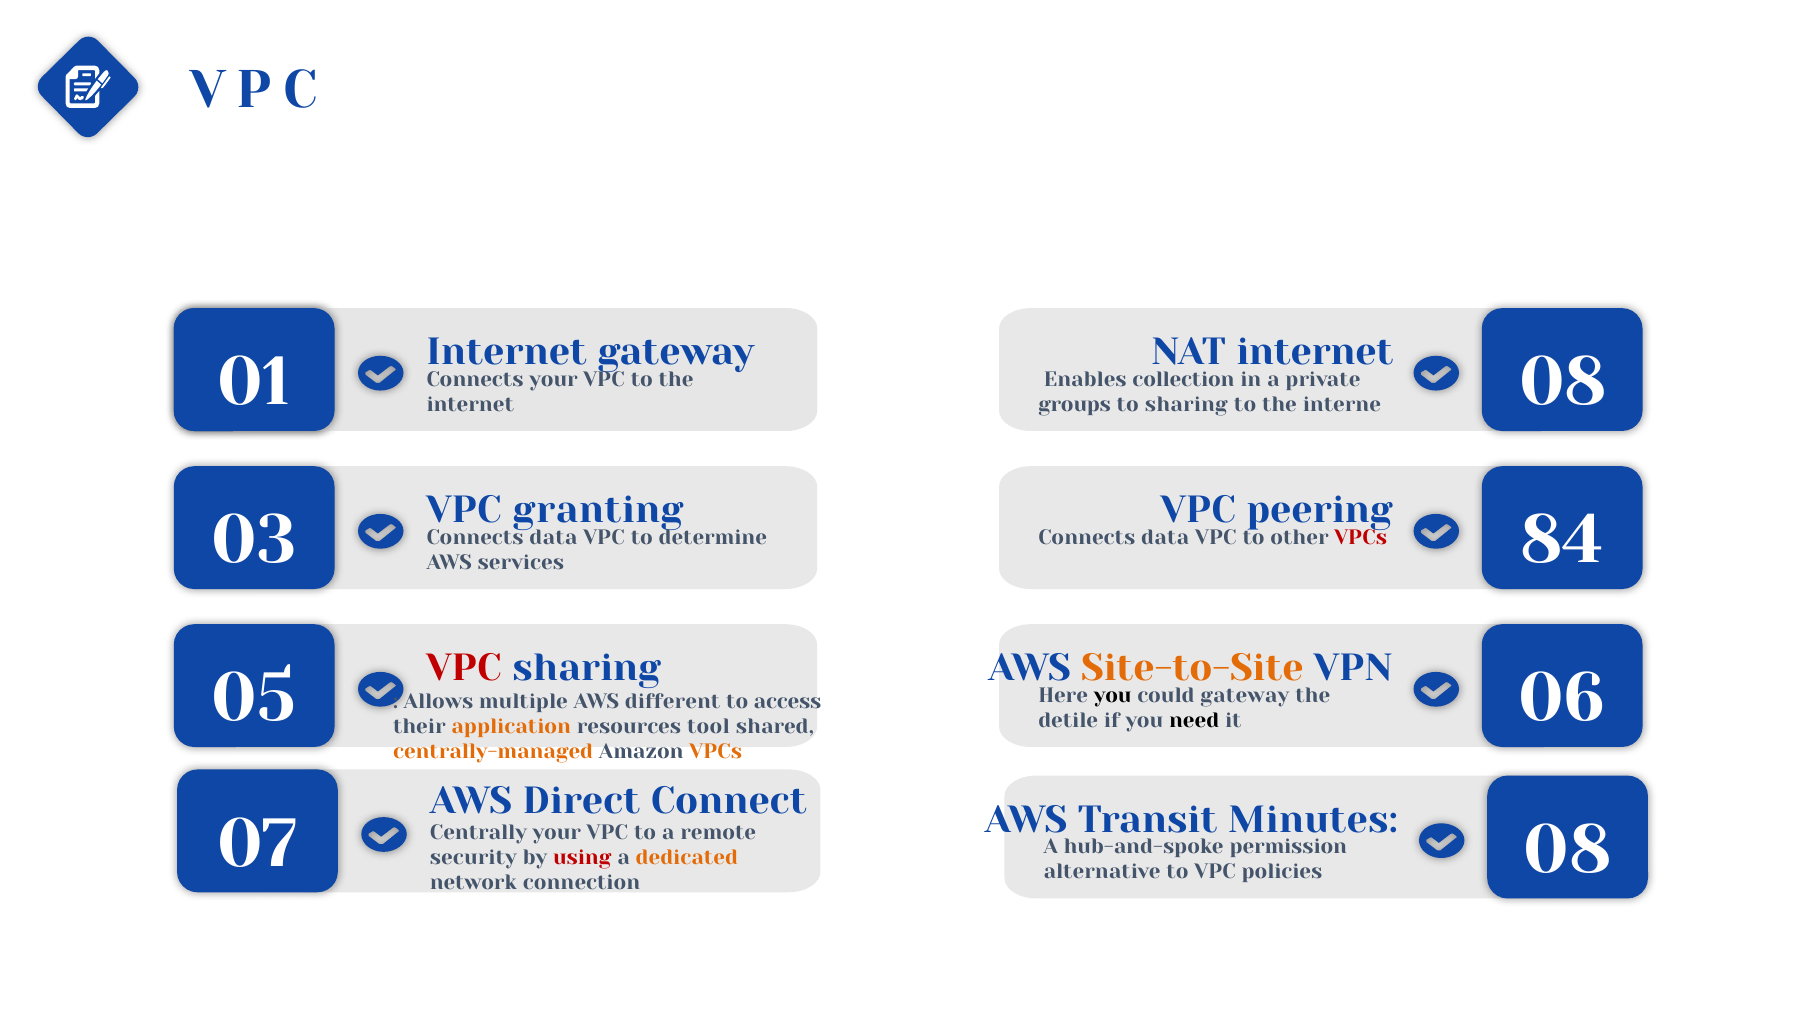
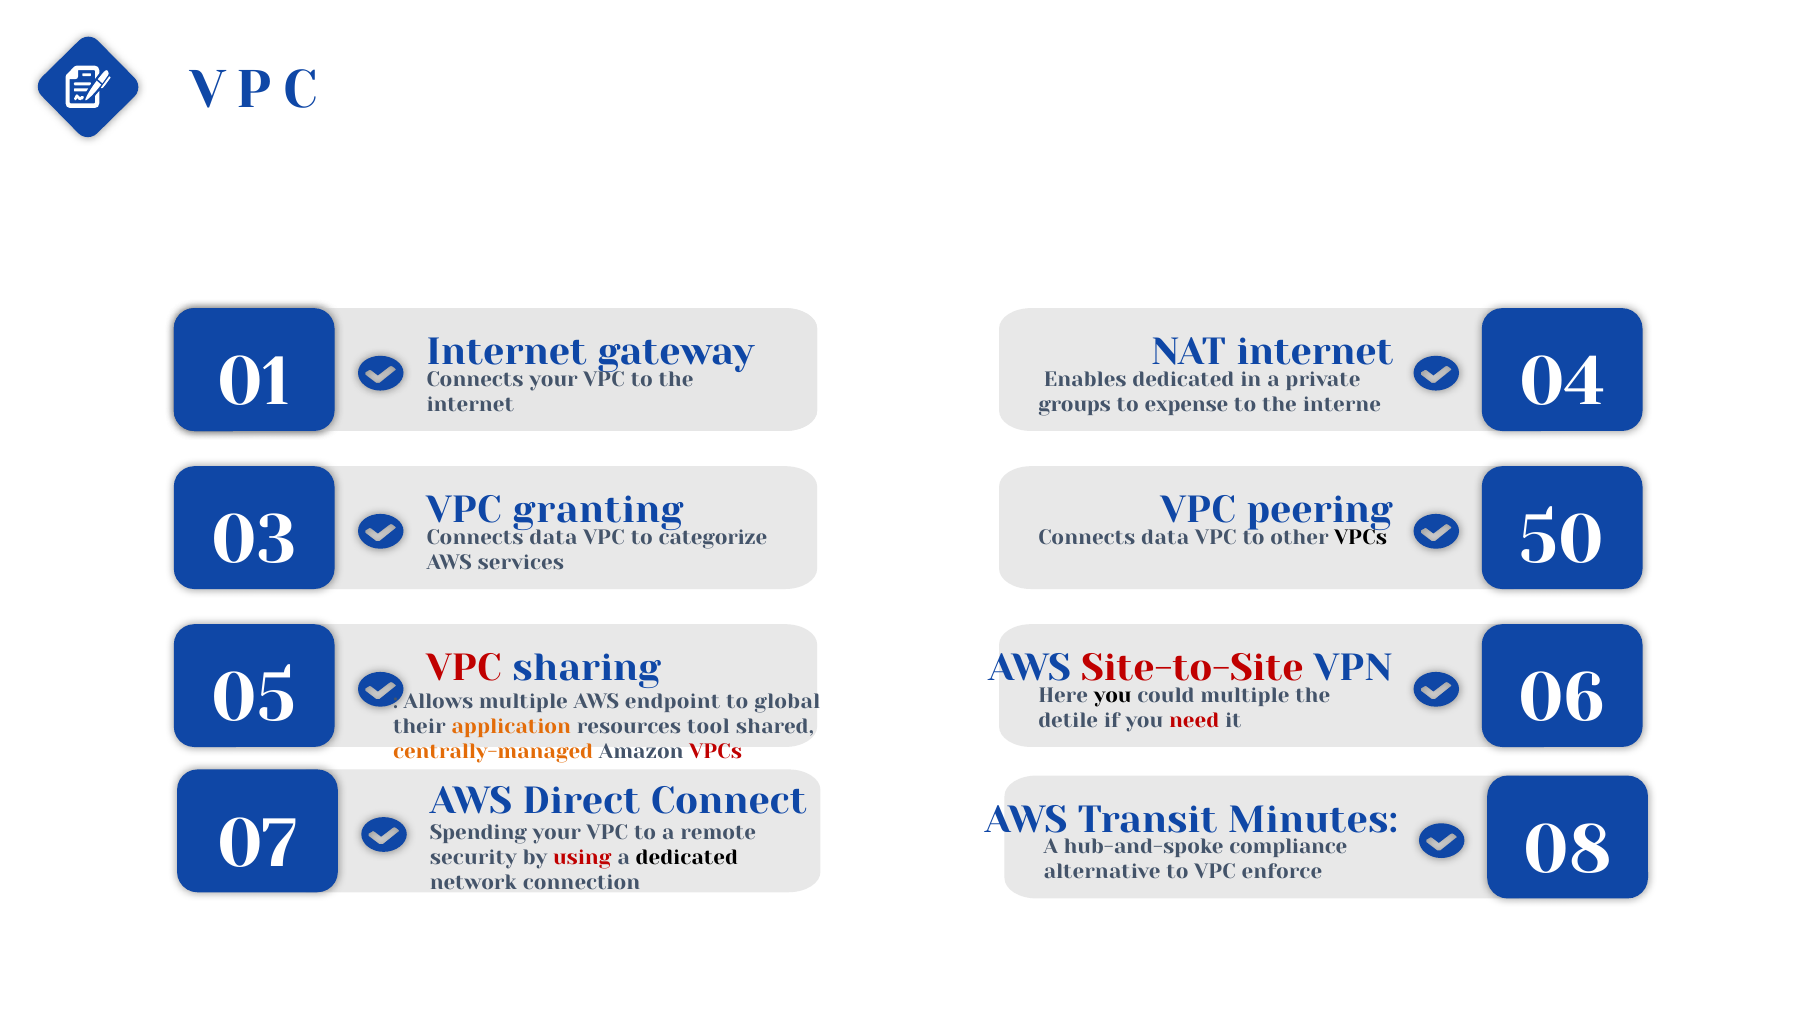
Enables collection: collection -> dedicated (1183, 380)
to sharing: sharing -> expense (1186, 405)
08: 08 -> 04 (1563, 383)
determine: determine -> categorize (713, 538)
VPCs colour: red -> black (1361, 538)
84: 84 -> 50 (1562, 541)
Site-to-Site colour: orange -> red (1192, 669)
could gateway: gateway -> multiple (1245, 696)
different: different -> endpoint (673, 702)
access: access -> global (787, 702)
need colour: black -> red (1194, 721)
VPCs colour: orange -> red (716, 752)
Centrally: Centrally -> Spending (478, 833)
permission: permission -> compliance (1288, 847)
dedicated colour: orange -> black (687, 858)
policies: policies -> enforce (1282, 872)
